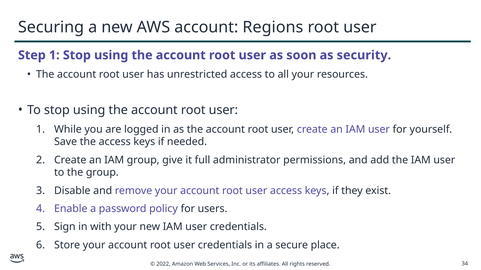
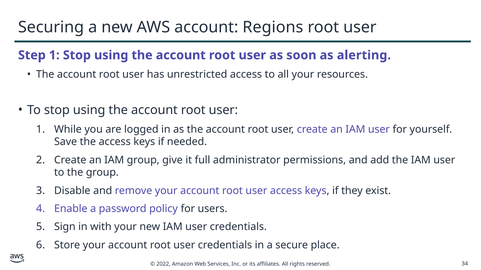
security: security -> alerting (364, 55)
